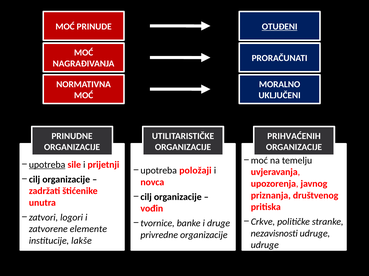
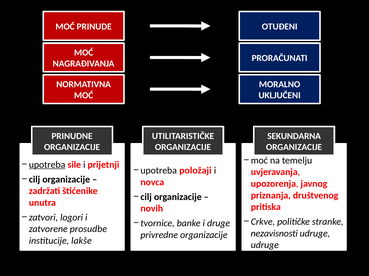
OTUĐENI underline: present -> none (280, 27)
PRIHVAĆENIH: PRIHVAĆENIH -> SEKUNDARNA (294, 136)
vođin: vođin -> novih (152, 209)
elemente: elemente -> prosudbe (88, 230)
